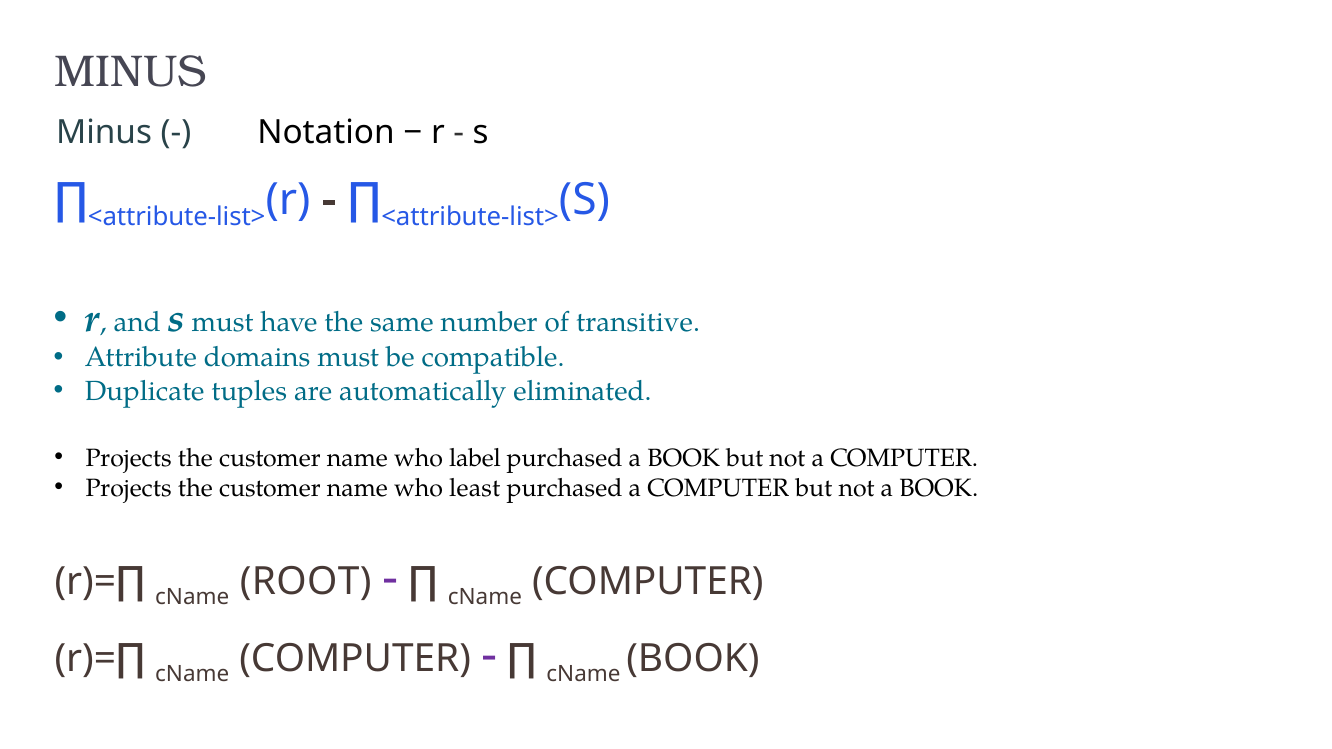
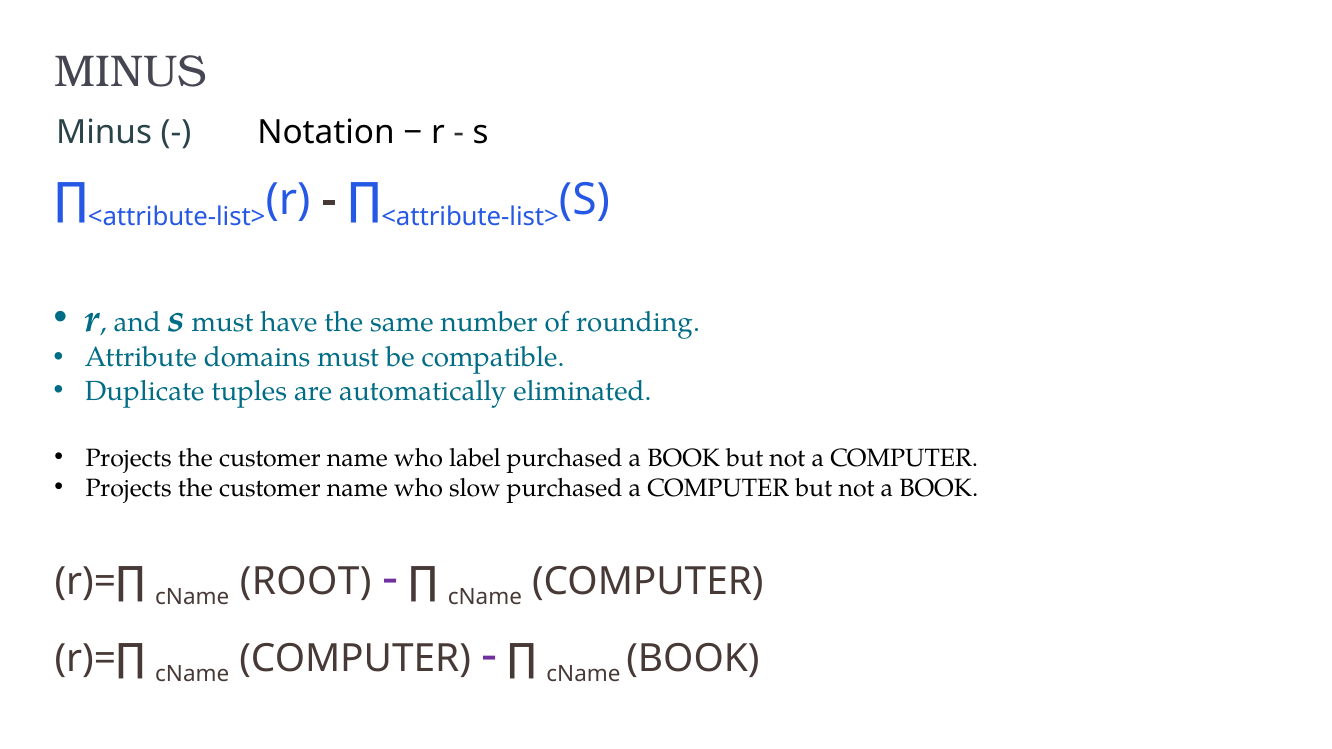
transitive: transitive -> rounding (638, 322)
least: least -> slow (475, 488)
